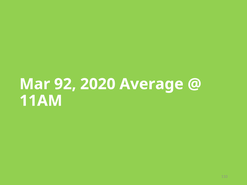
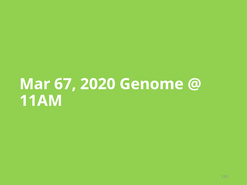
92: 92 -> 67 (65, 84)
Average: Average -> Genome (152, 84)
